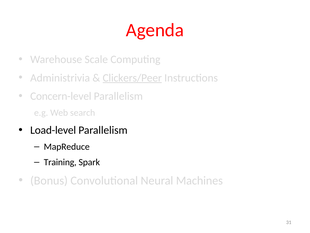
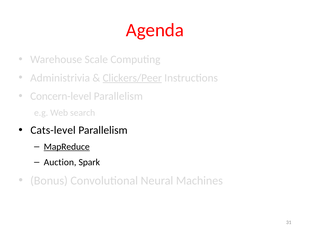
Load-level: Load-level -> Cats-level (53, 130)
MapReduce underline: none -> present (67, 146)
Training: Training -> Auction (60, 162)
